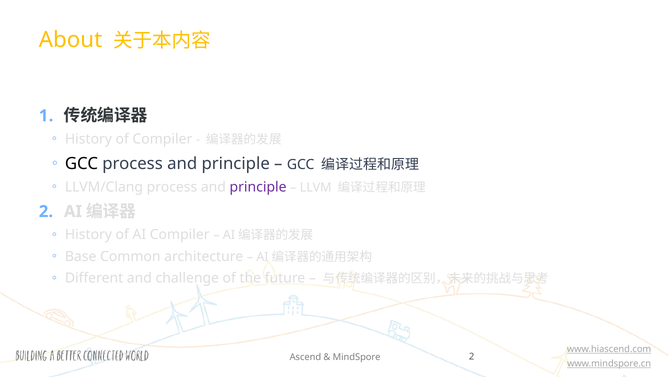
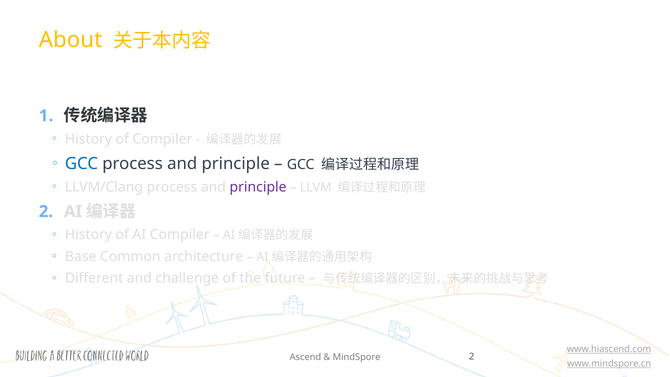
GCC colour: black -> blue (82, 164)
